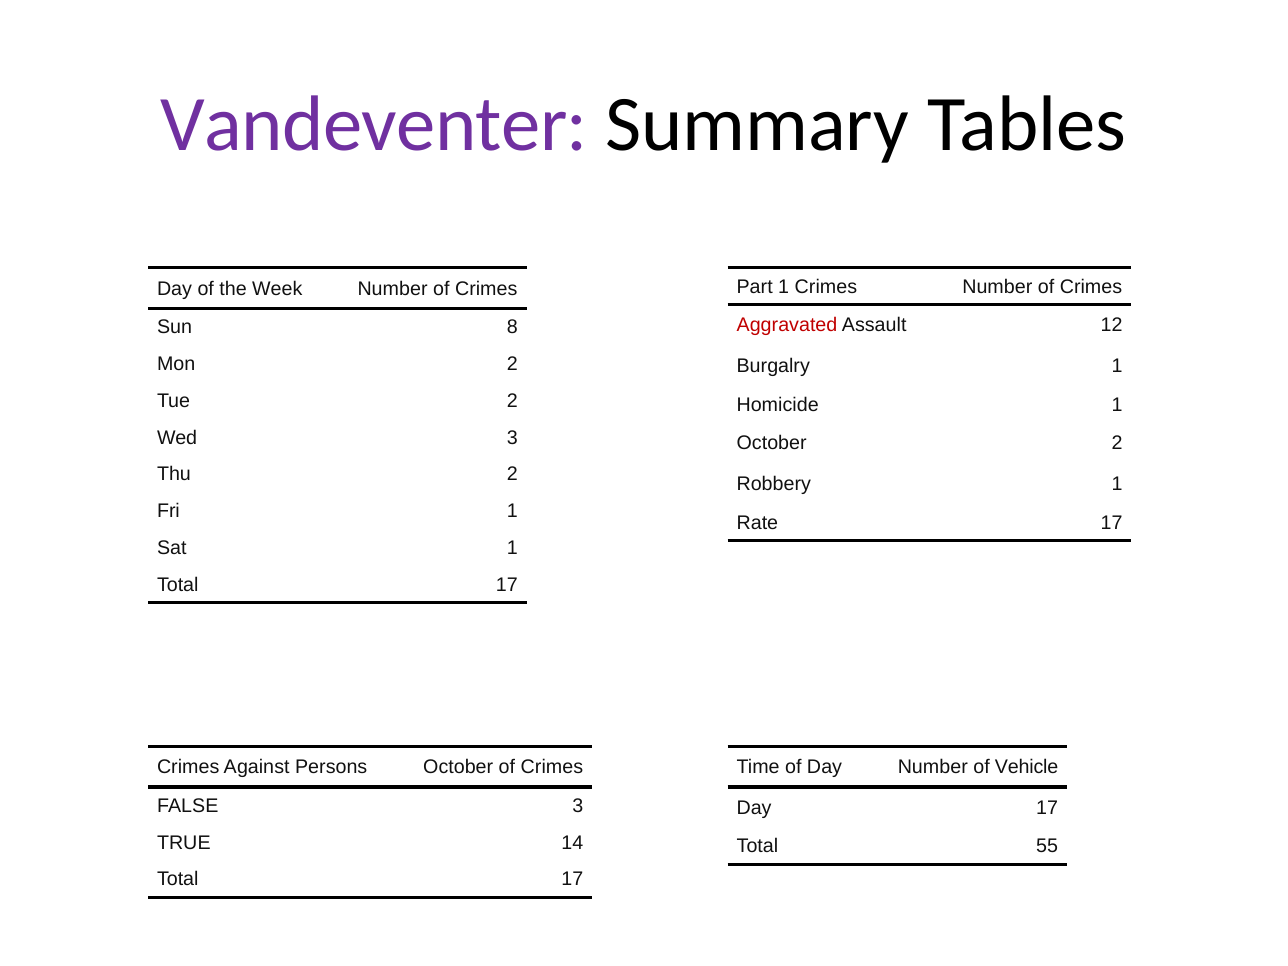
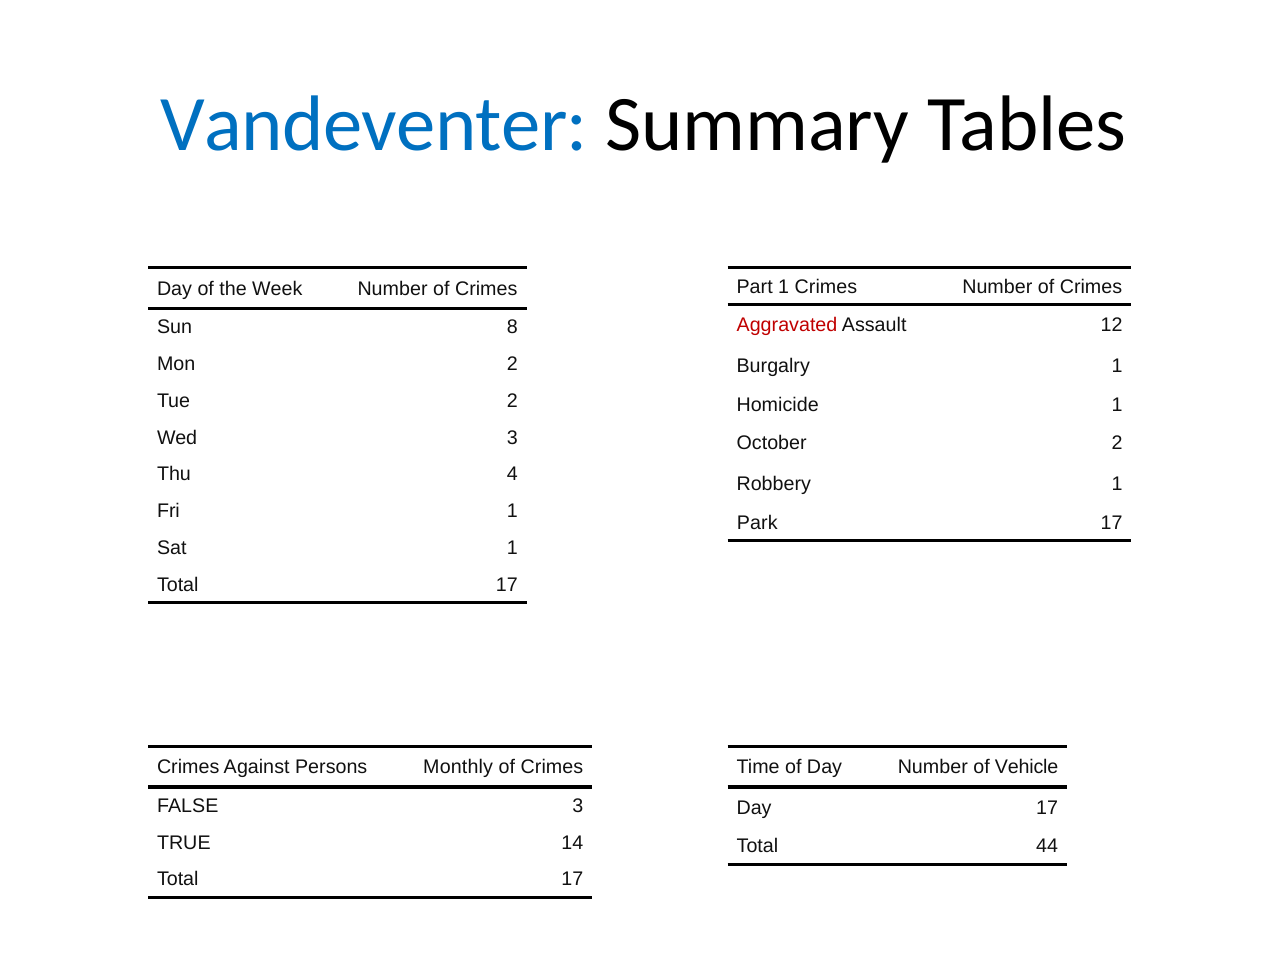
Vandeventer colour: purple -> blue (374, 125)
Thu 2: 2 -> 4 (512, 474)
Rate: Rate -> Park (757, 523)
Persons October: October -> Monthly (458, 767)
55: 55 -> 44 (1047, 846)
